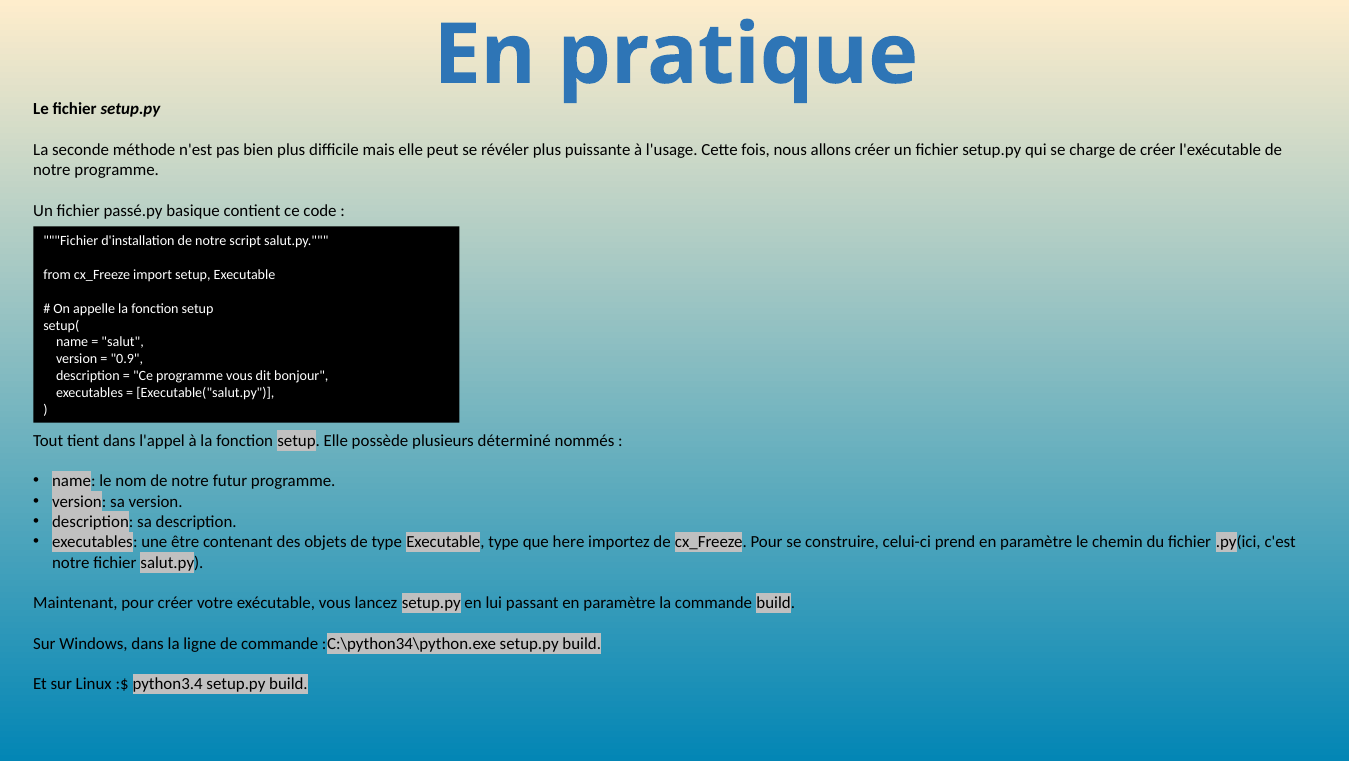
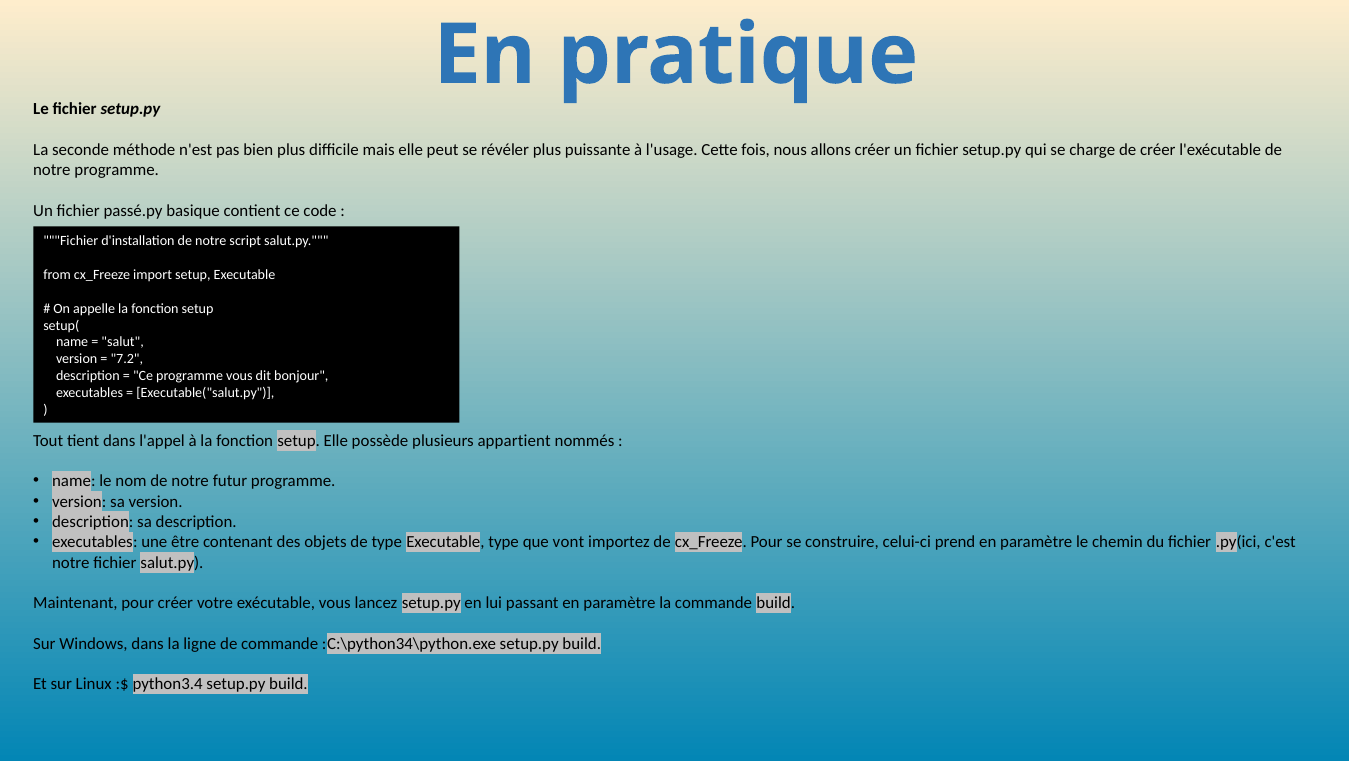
0.9: 0.9 -> 7.2 (127, 359)
déterminé: déterminé -> appartient (514, 440)
here: here -> vont (568, 542)
